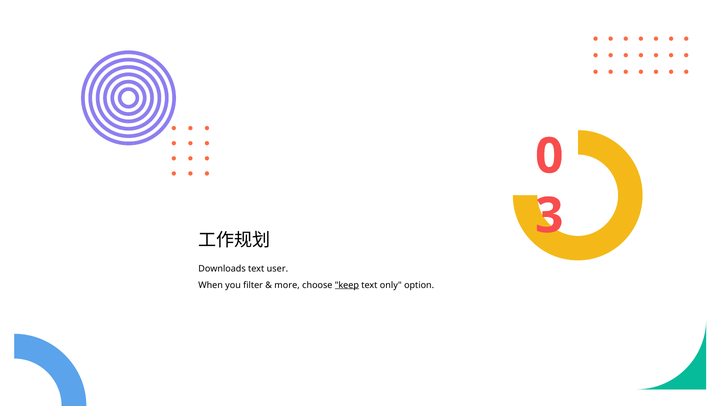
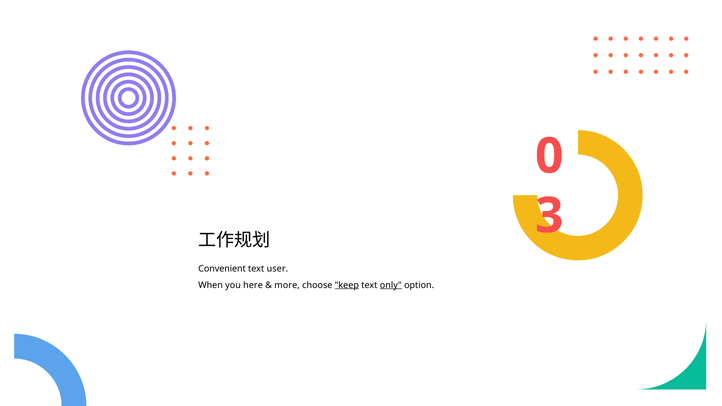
Downloads: Downloads -> Convenient (222, 269)
filter: filter -> here (253, 285)
only underline: none -> present (391, 285)
